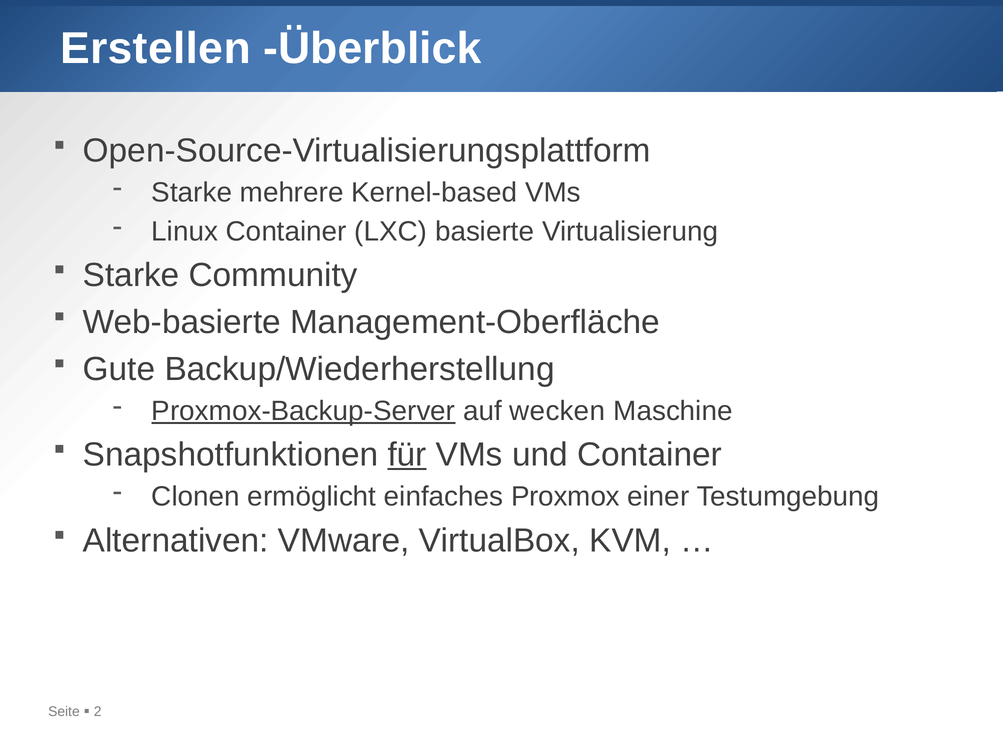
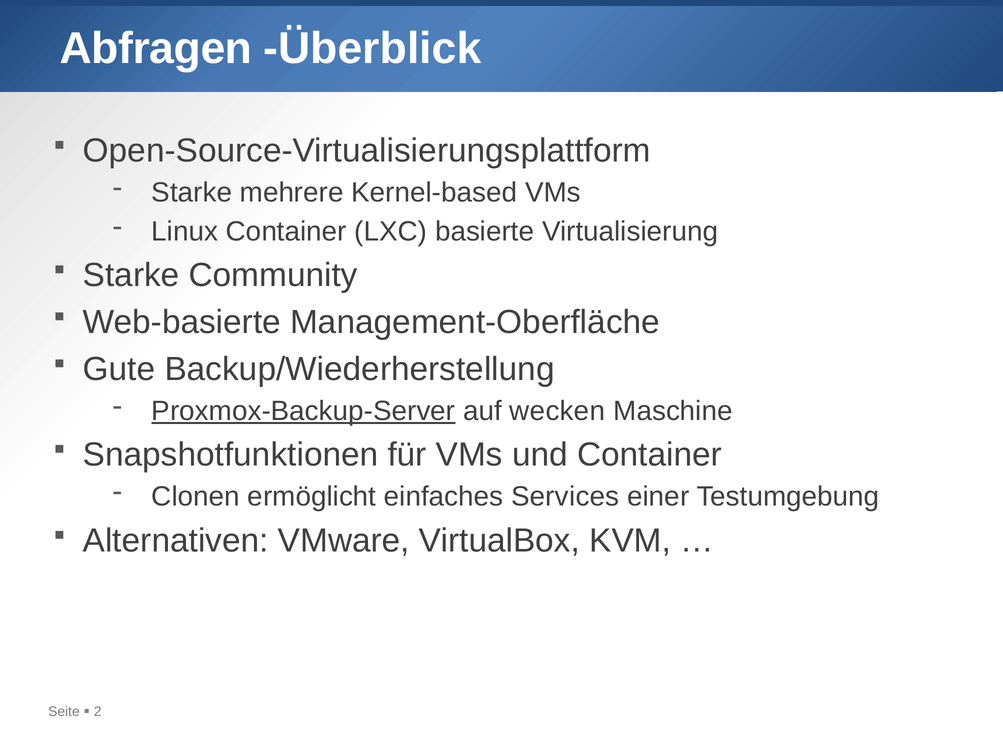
Erstellen: Erstellen -> Abfragen (156, 49)
für underline: present -> none (407, 455)
Proxmox: Proxmox -> Services (565, 497)
